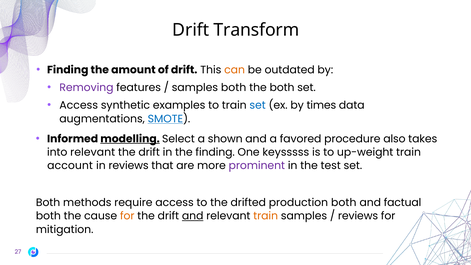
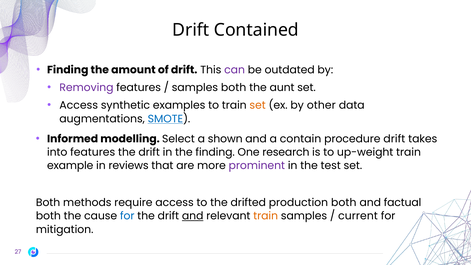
Transform: Transform -> Contained (256, 30)
can colour: orange -> purple (235, 70)
the both: both -> aunt (282, 88)
set colour: blue -> orange (258, 105)
times: times -> other (321, 105)
modelling underline: present -> none (130, 139)
favored: favored -> contain (301, 139)
procedure also: also -> drift (394, 139)
into relevant: relevant -> features (93, 152)
keysssss: keysssss -> research (286, 152)
account: account -> example (70, 166)
for colour: orange -> blue (127, 216)
reviews: reviews -> current (358, 216)
